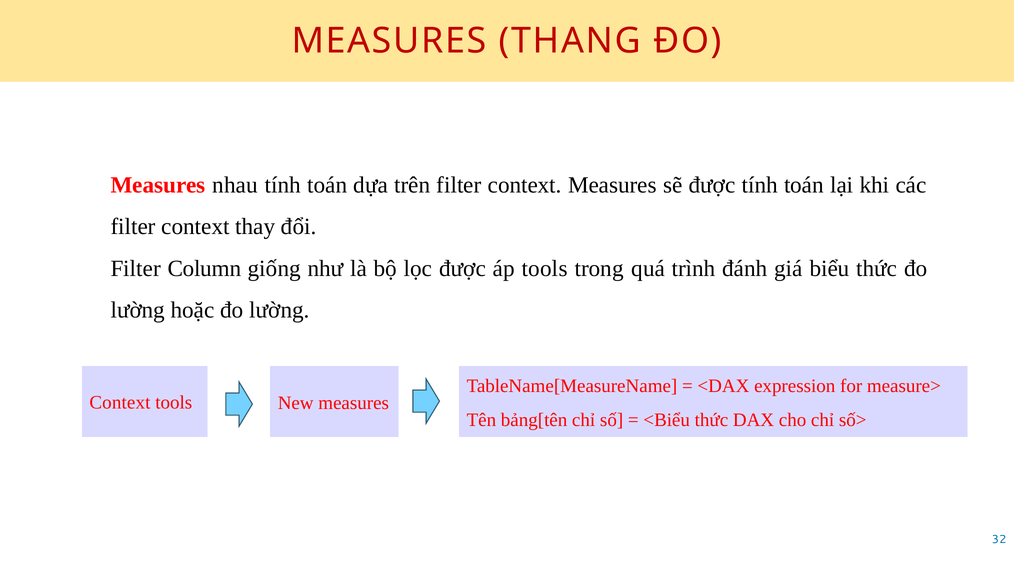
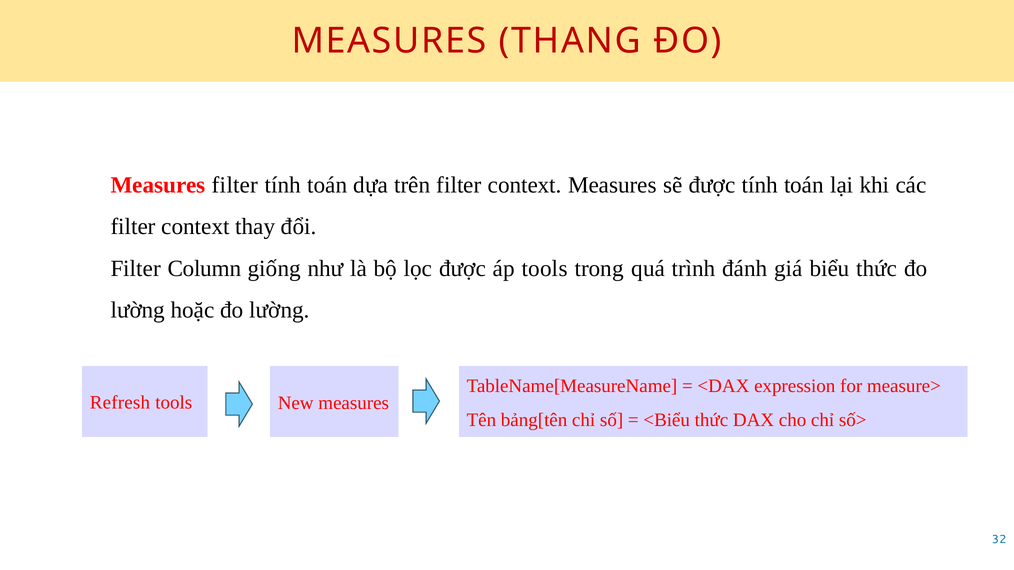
Measures nhau: nhau -> filter (235, 185)
Context: Context -> Refresh (120, 403)
